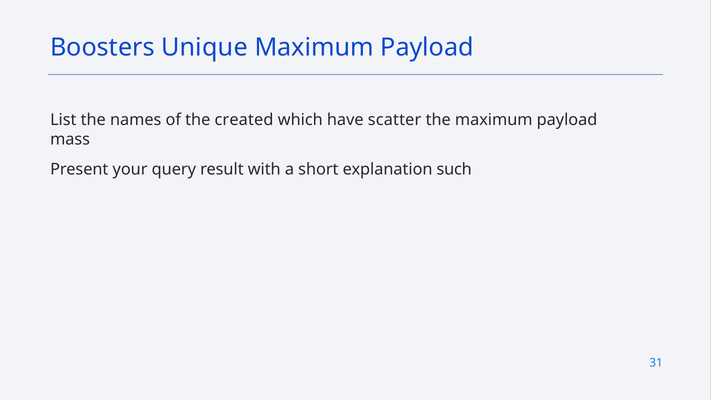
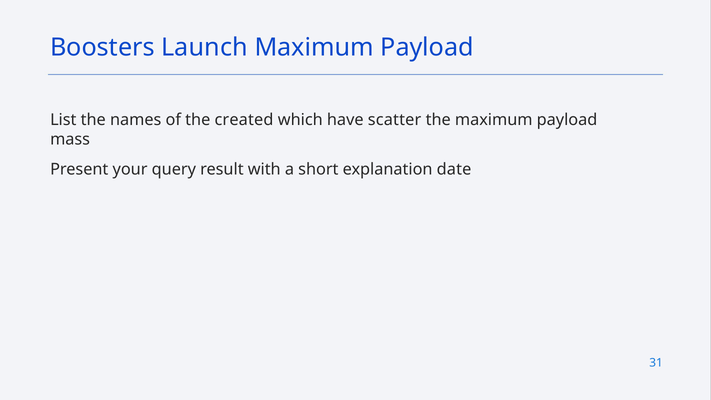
Unique: Unique -> Launch (205, 47)
such: such -> date (454, 169)
